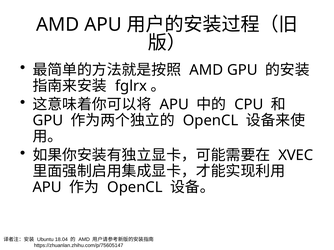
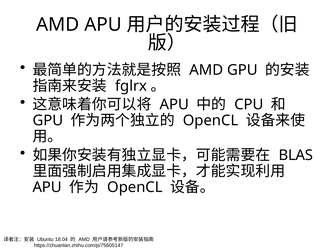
XVEC: XVEC -> BLAS (296, 156)
